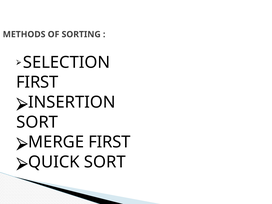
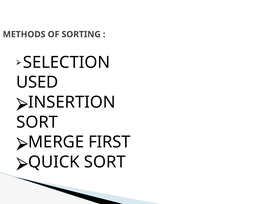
FIRST: FIRST -> USED (37, 82)
